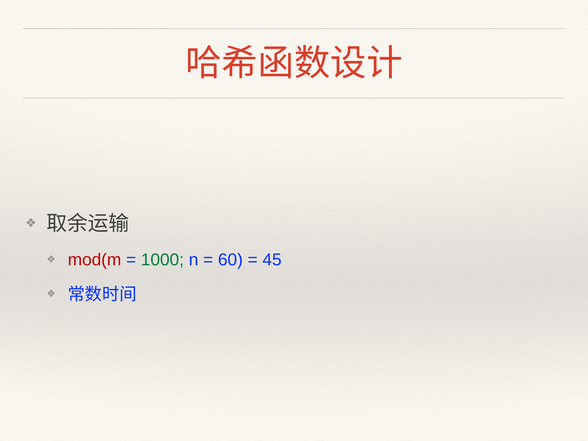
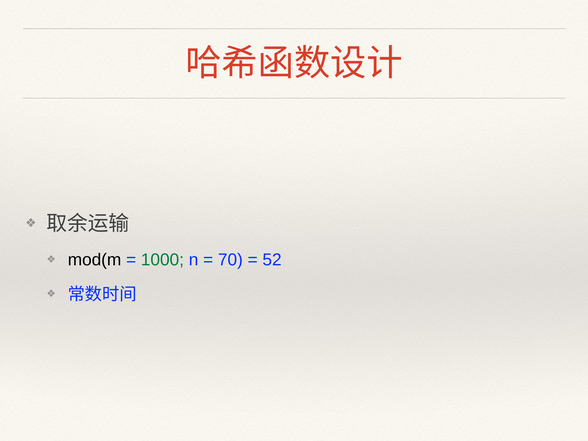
mod(m colour: red -> black (95, 260)
60: 60 -> 70 (230, 260)
45: 45 -> 52 (272, 260)
